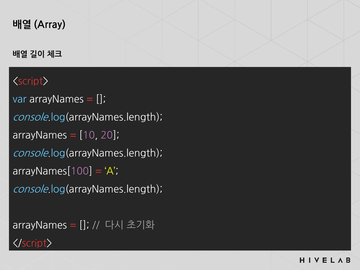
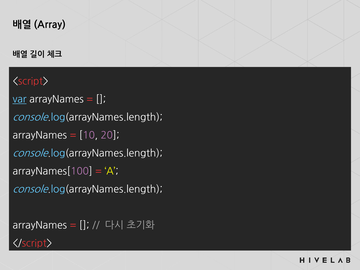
var underline: none -> present (20, 99)
